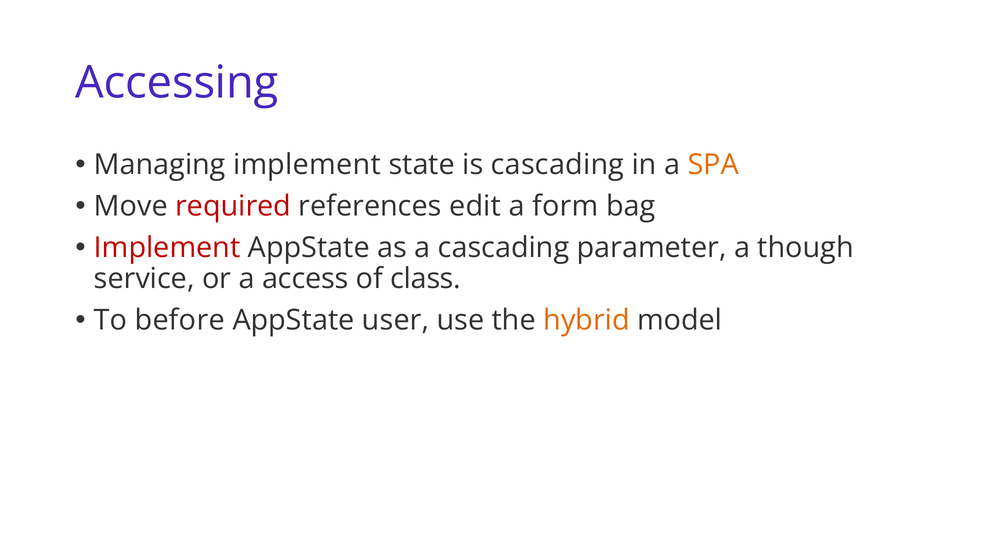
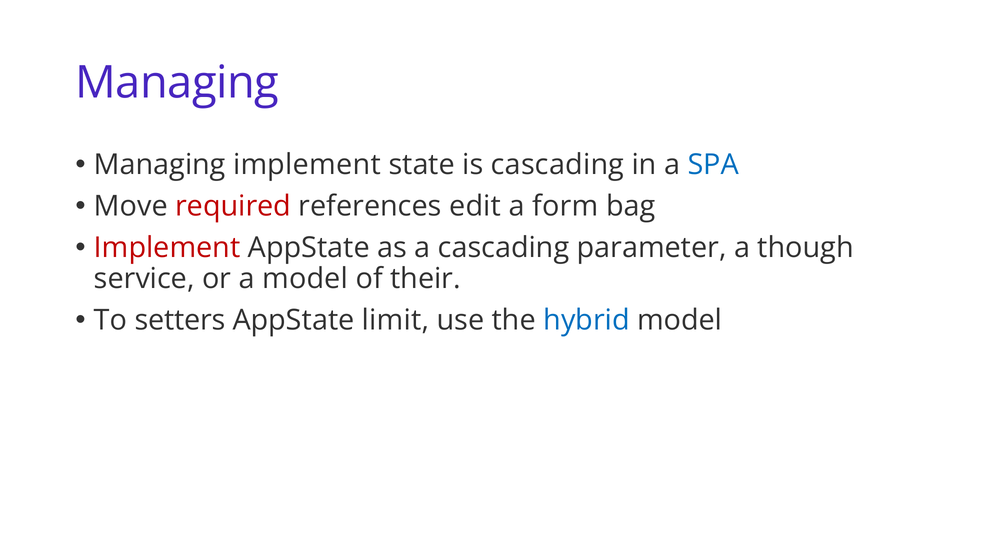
Accessing: Accessing -> Managing (177, 83)
SPA colour: orange -> blue (713, 165)
a access: access -> model (305, 279)
class: class -> their (426, 279)
before: before -> setters (180, 320)
user: user -> limit (395, 320)
hybrid colour: orange -> blue (586, 320)
